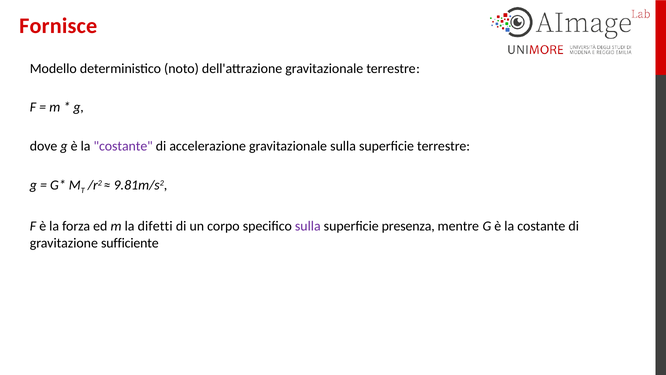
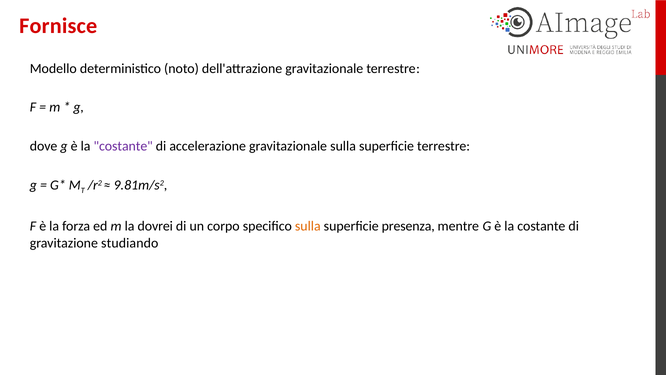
difetti: difetti -> dovrei (155, 226)
sulla colour: purple -> orange (308, 226)
sufficiente: sufficiente -> studiando (130, 243)
